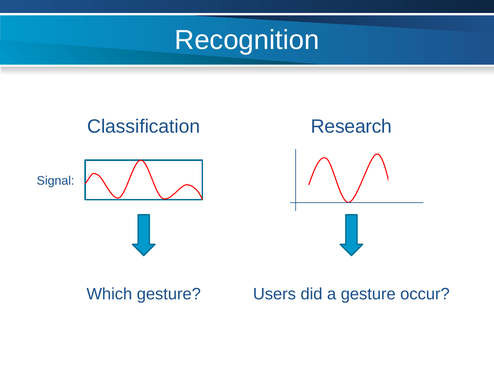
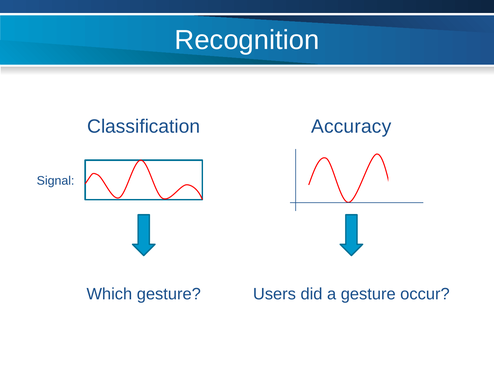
Research: Research -> Accuracy (351, 126)
